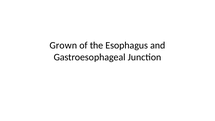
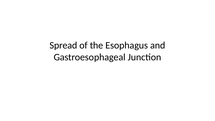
Grown: Grown -> Spread (63, 45)
